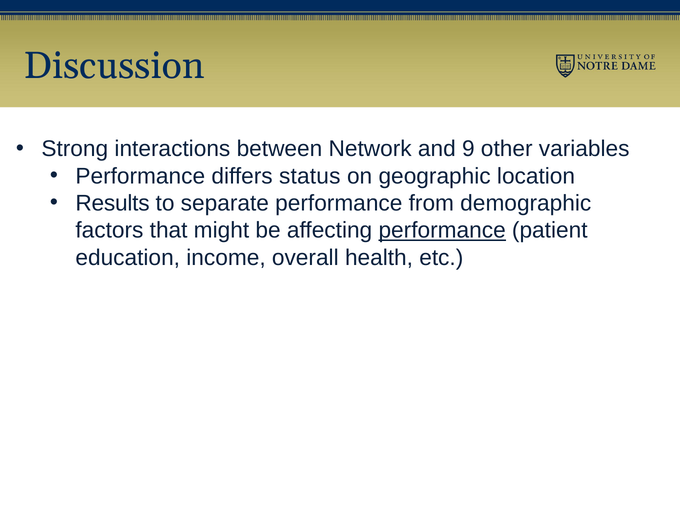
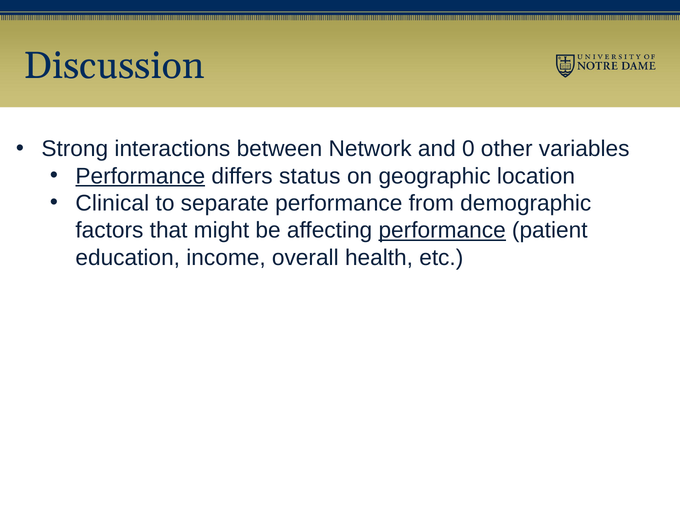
9: 9 -> 0 (468, 149)
Performance underline: none -> present (140, 176)
Results: Results -> Clinical (112, 203)
